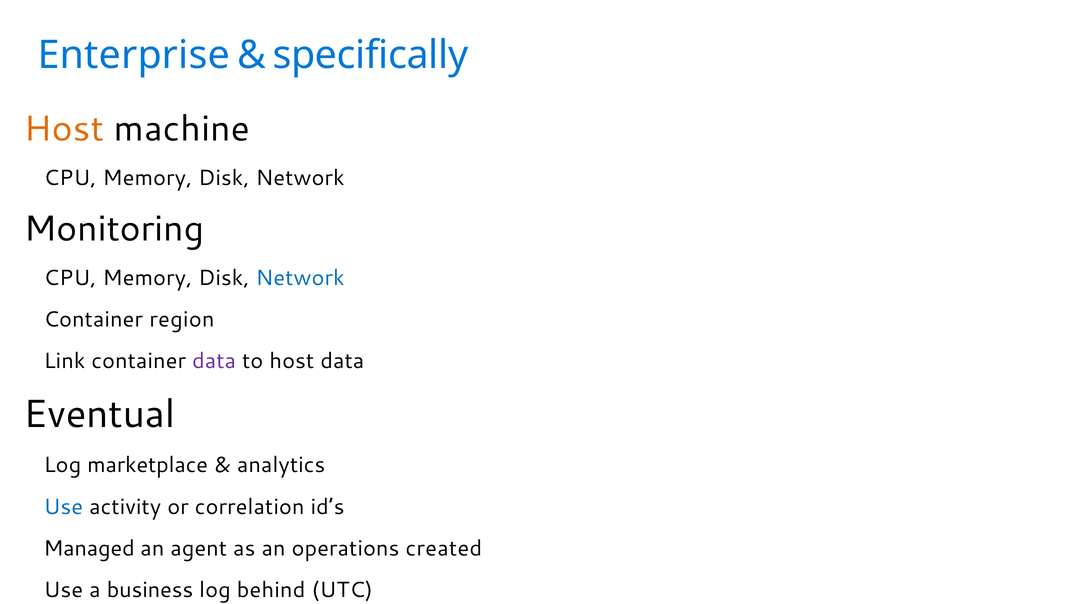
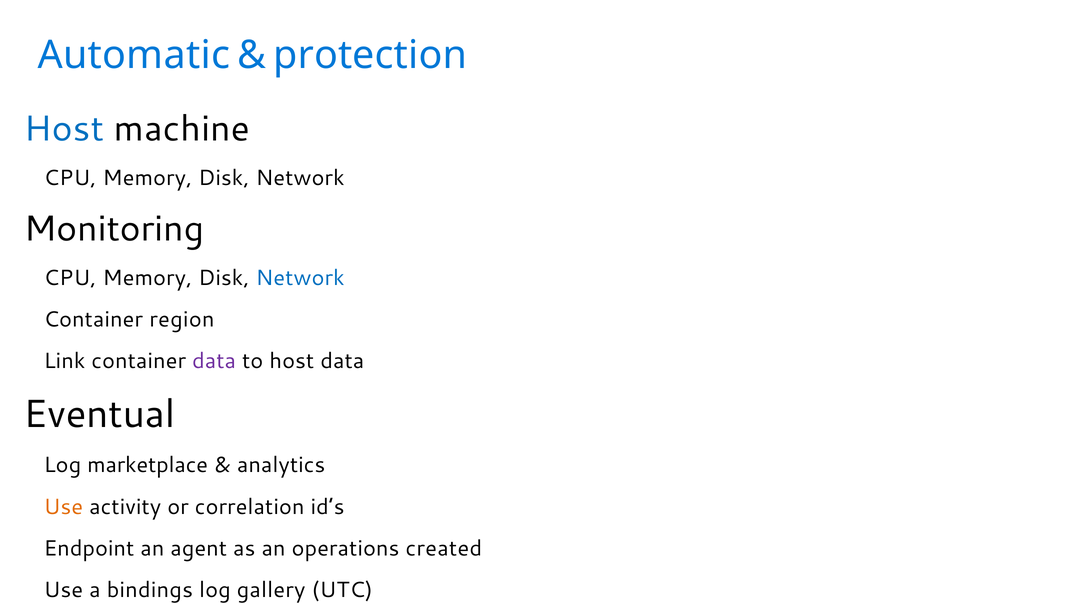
Enterprise: Enterprise -> Automatic (134, 55)
specifically: specifically -> protection (370, 55)
Host colour: orange -> blue (64, 129)
Use colour: blue -> orange (63, 507)
Managed: Managed -> Endpoint (89, 549)
business: business -> bindings (150, 590)
behind: behind -> gallery (271, 590)
